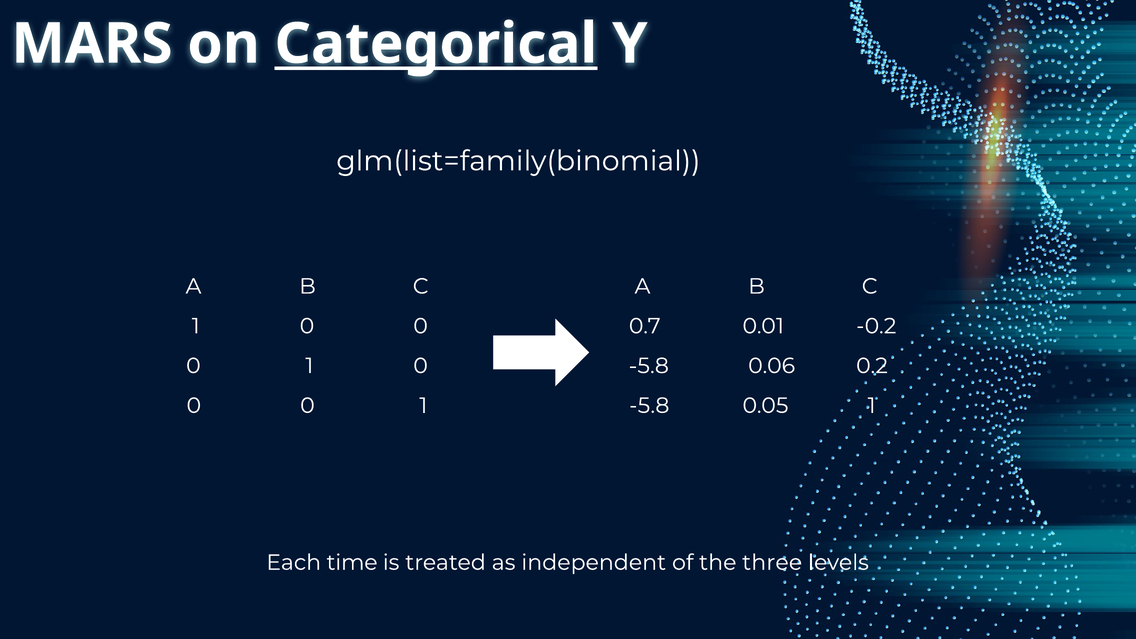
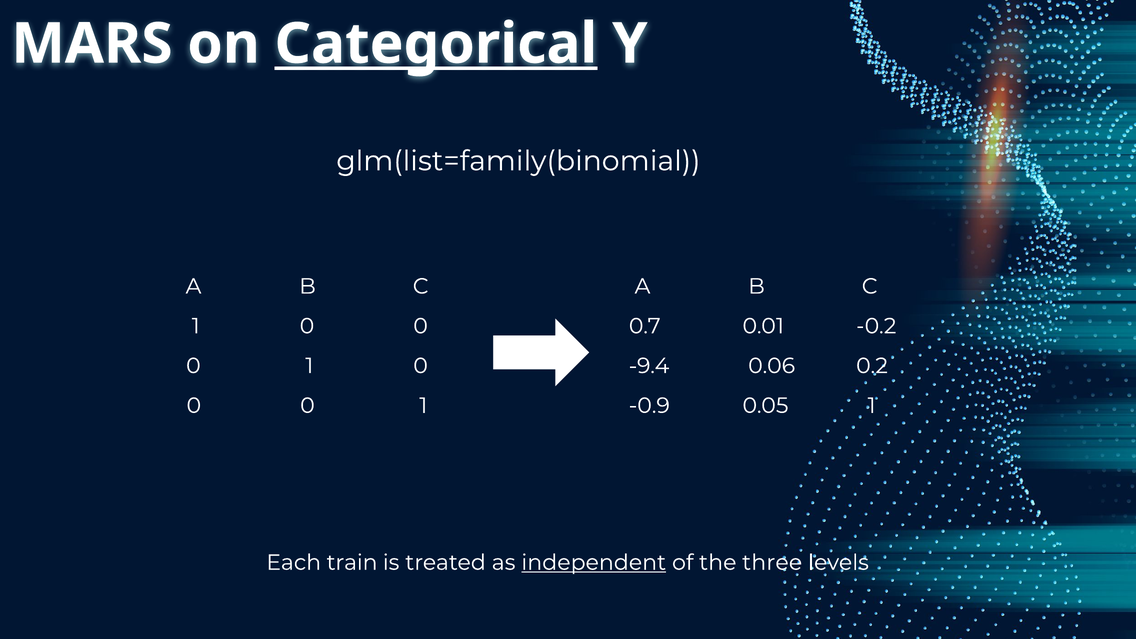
-5.8: -5.8 -> -9.4 (649, 366)
-5.8: -5.8 -> -0.9 (649, 406)
time: time -> train (352, 563)
independent underline: none -> present (594, 563)
